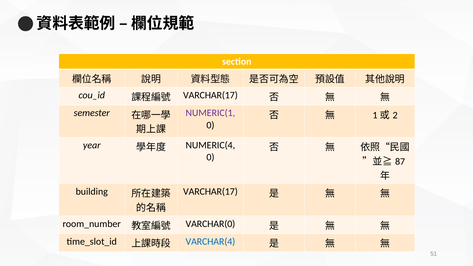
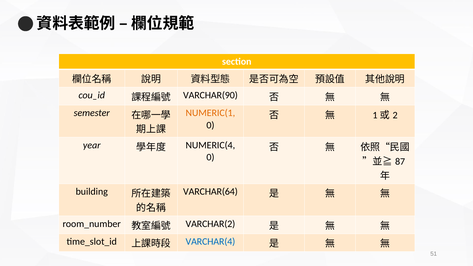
VARCHAR(17: VARCHAR(17 -> VARCHAR(90 (210, 95)
NUMERIC(1 colour: purple -> orange (210, 113)
VARCHAR(17: VARCHAR(17 -> VARCHAR(64 (210, 192)
VARCHAR(0: VARCHAR(0 -> VARCHAR(2 (210, 224)
